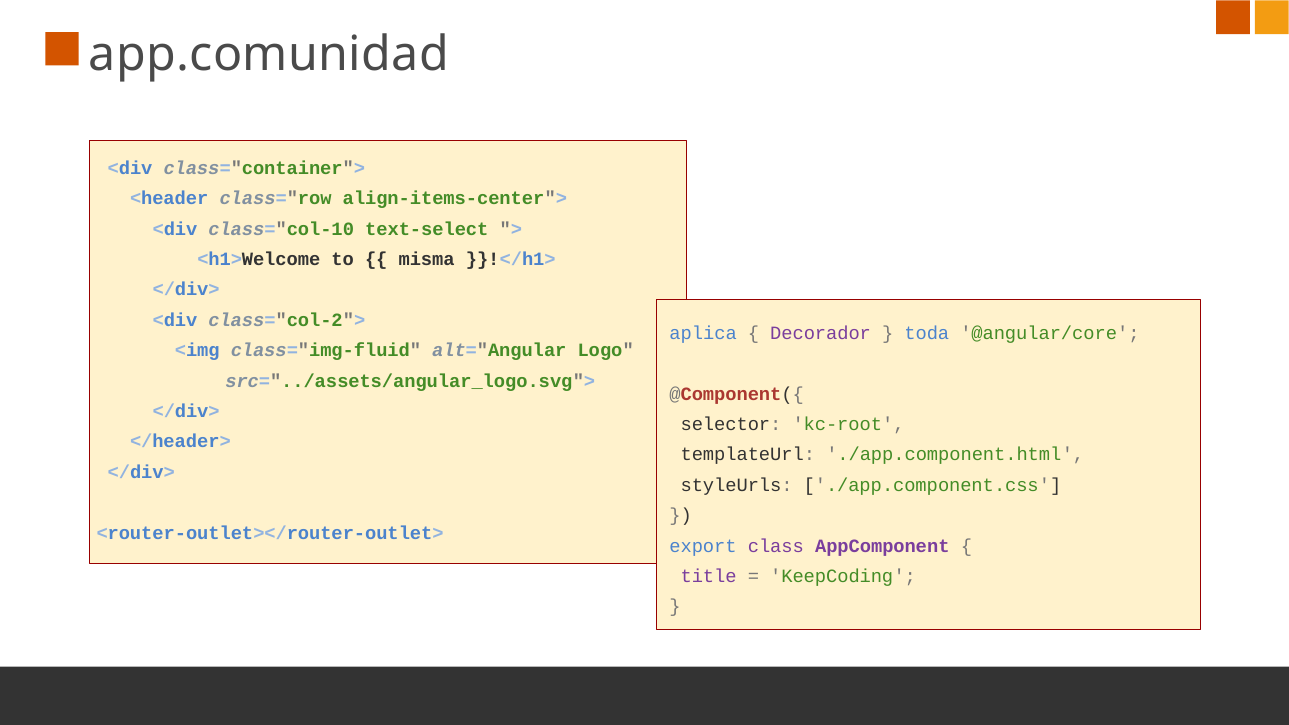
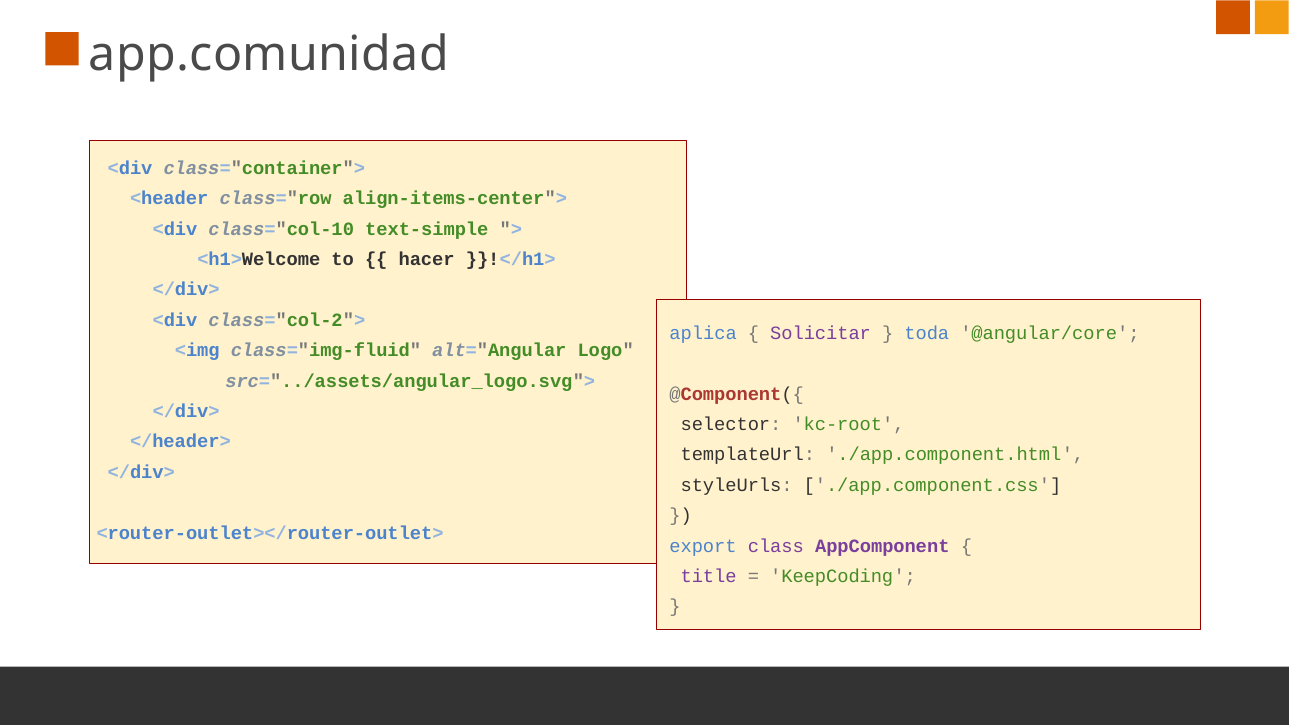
text-select: text-select -> text-simple (427, 229)
misma: misma -> hacer (427, 259)
Decorador: Decorador -> Solicitar (821, 333)
